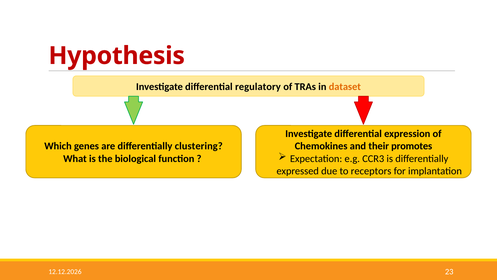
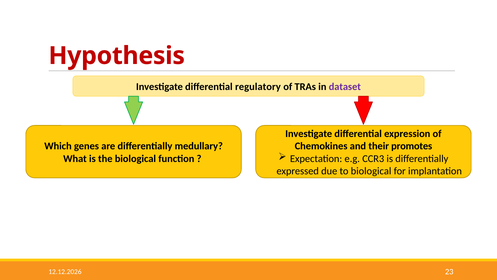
dataset colour: orange -> purple (345, 87)
clustering: clustering -> medullary (199, 146)
to receptors: receptors -> biological (371, 171)
